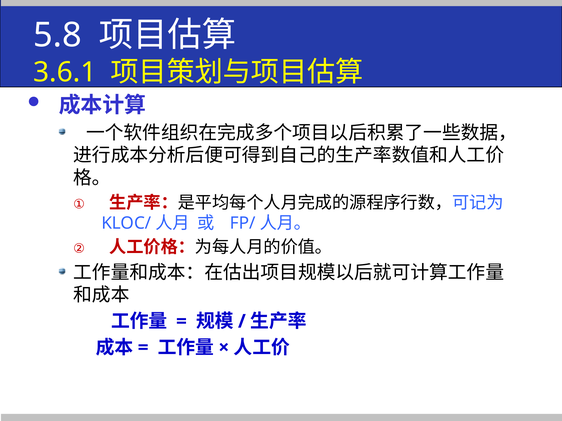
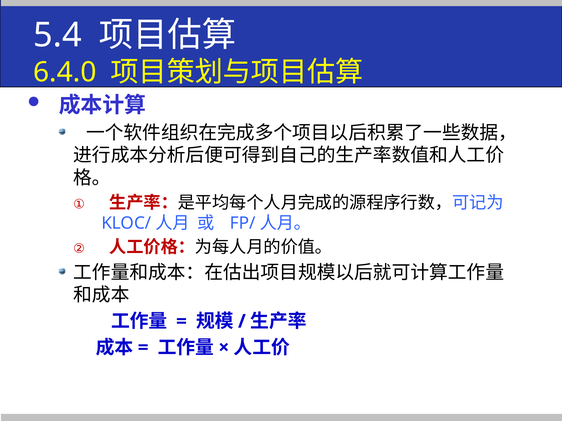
5.8: 5.8 -> 5.4 (57, 35)
3.6.1: 3.6.1 -> 6.4.0 (65, 72)
